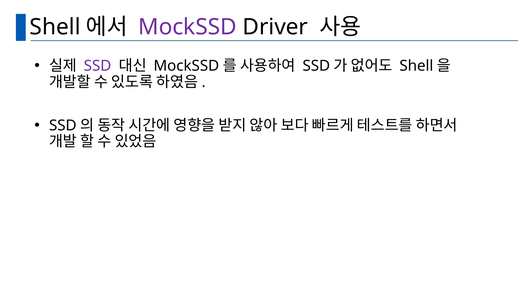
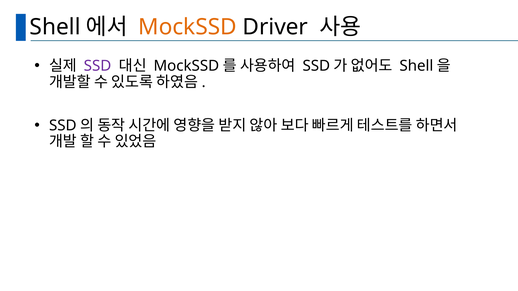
MockSSD colour: purple -> orange (187, 27)
